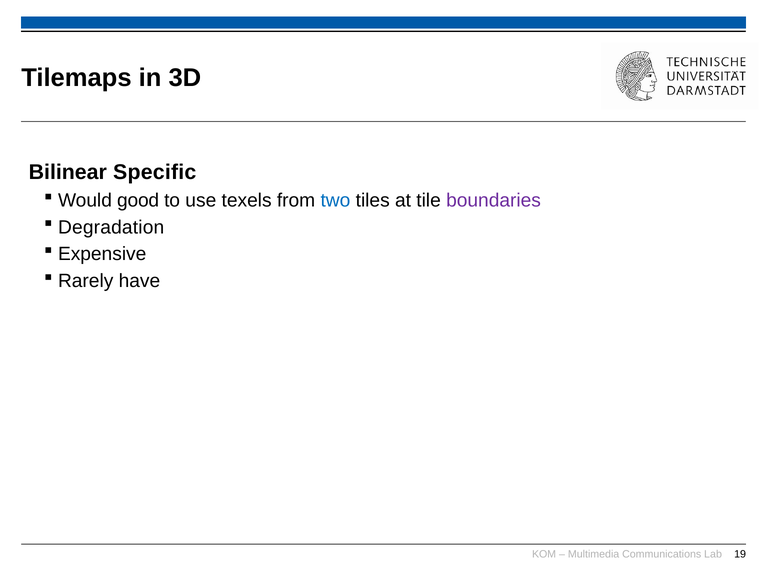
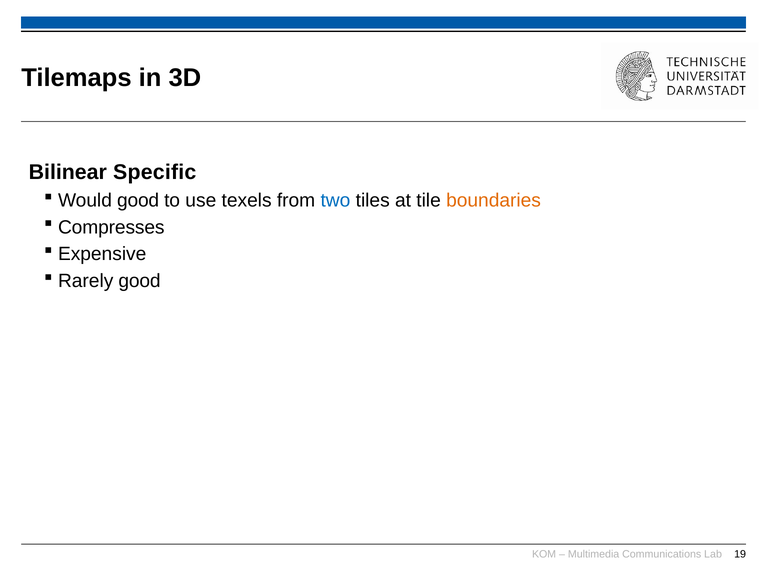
boundaries colour: purple -> orange (494, 200)
Degradation: Degradation -> Compresses (111, 227)
Rarely have: have -> good (140, 281)
